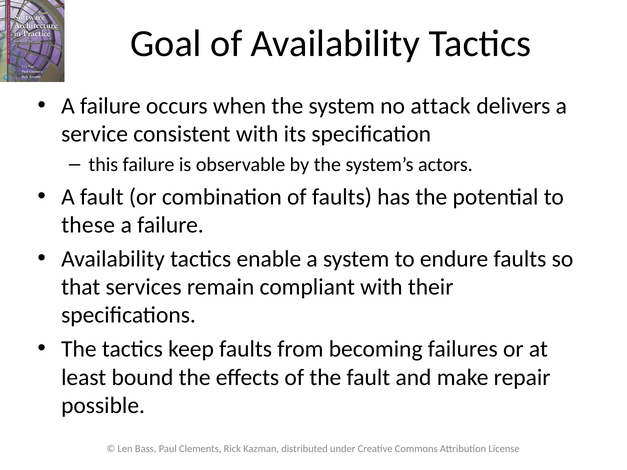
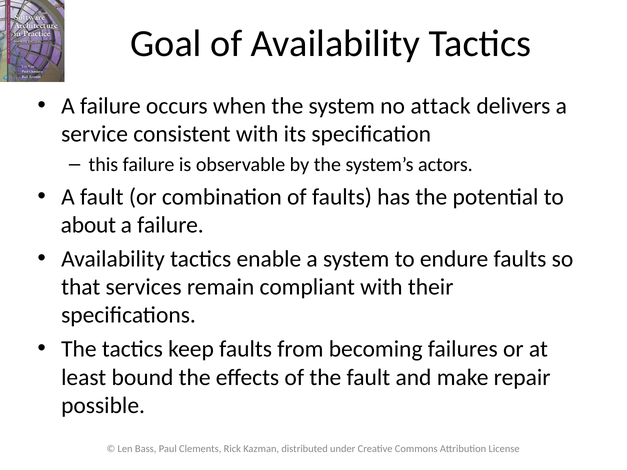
these: these -> about (88, 225)
